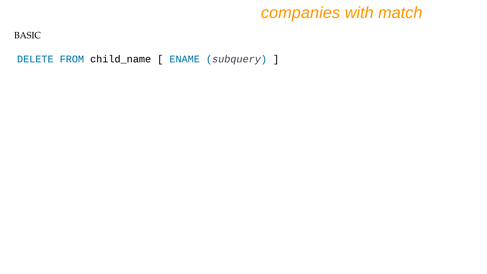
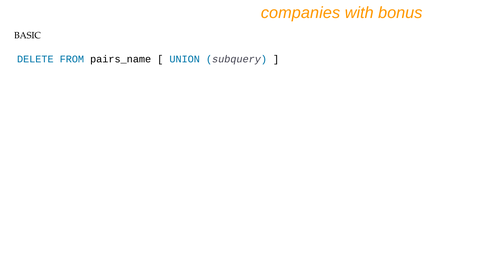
match: match -> bonus (400, 13)
child_name: child_name -> pairs_name (121, 59)
ENAME: ENAME -> UNION (185, 59)
